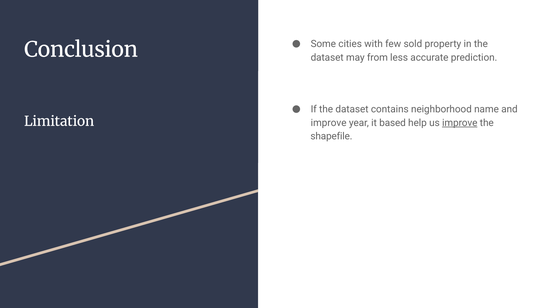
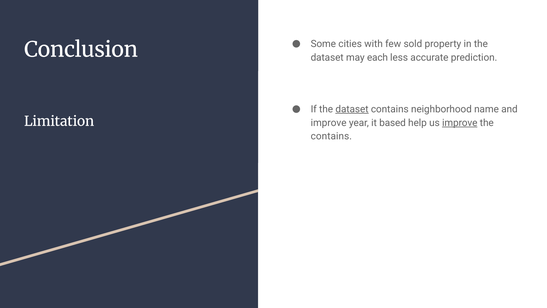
from: from -> each (377, 57)
dataset underline: none -> present (352, 109)
shapefile: shapefile -> contains (331, 136)
